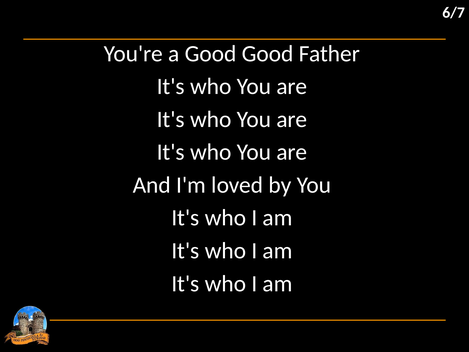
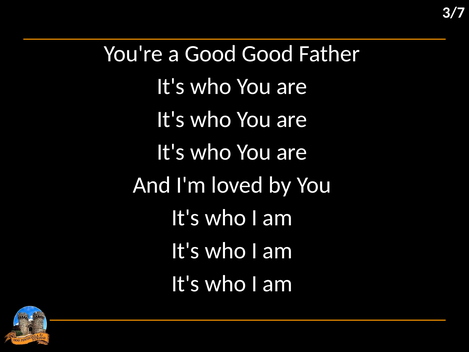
6/7: 6/7 -> 3/7 (454, 13)
